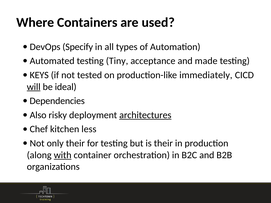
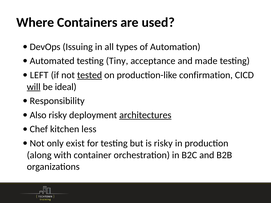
Specify: Specify -> Issuing (78, 47)
KEYS: KEYS -> LEFT (39, 75)
tested underline: none -> present (90, 75)
immediately: immediately -> confirmation (206, 75)
Dependencies: Dependencies -> Responsibility (57, 101)
only their: their -> exist (75, 143)
is their: their -> risky (163, 143)
with underline: present -> none (63, 155)
